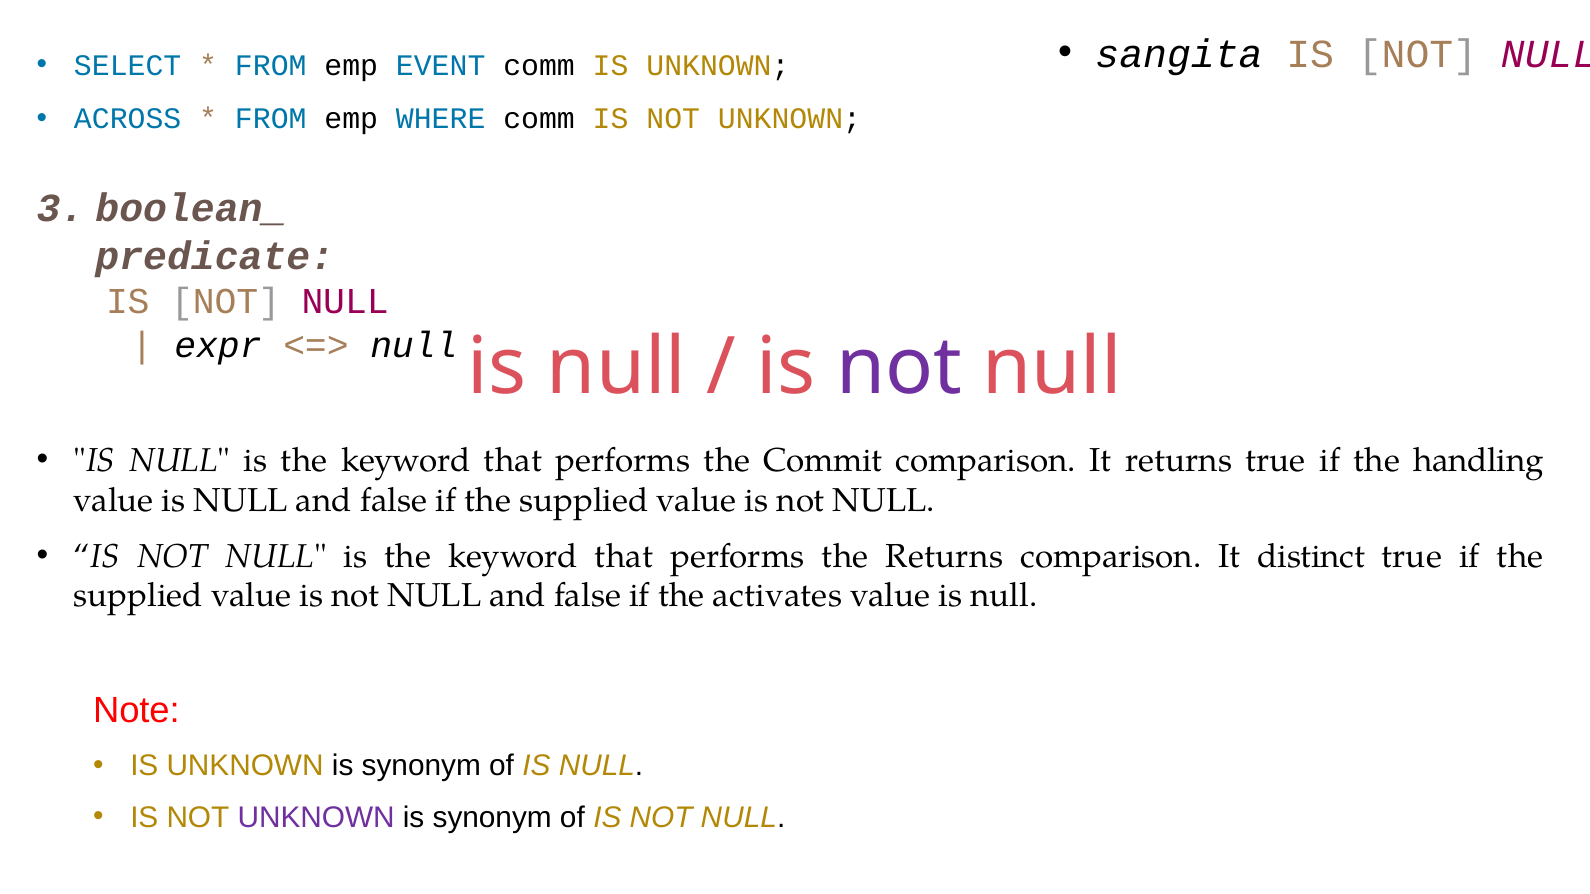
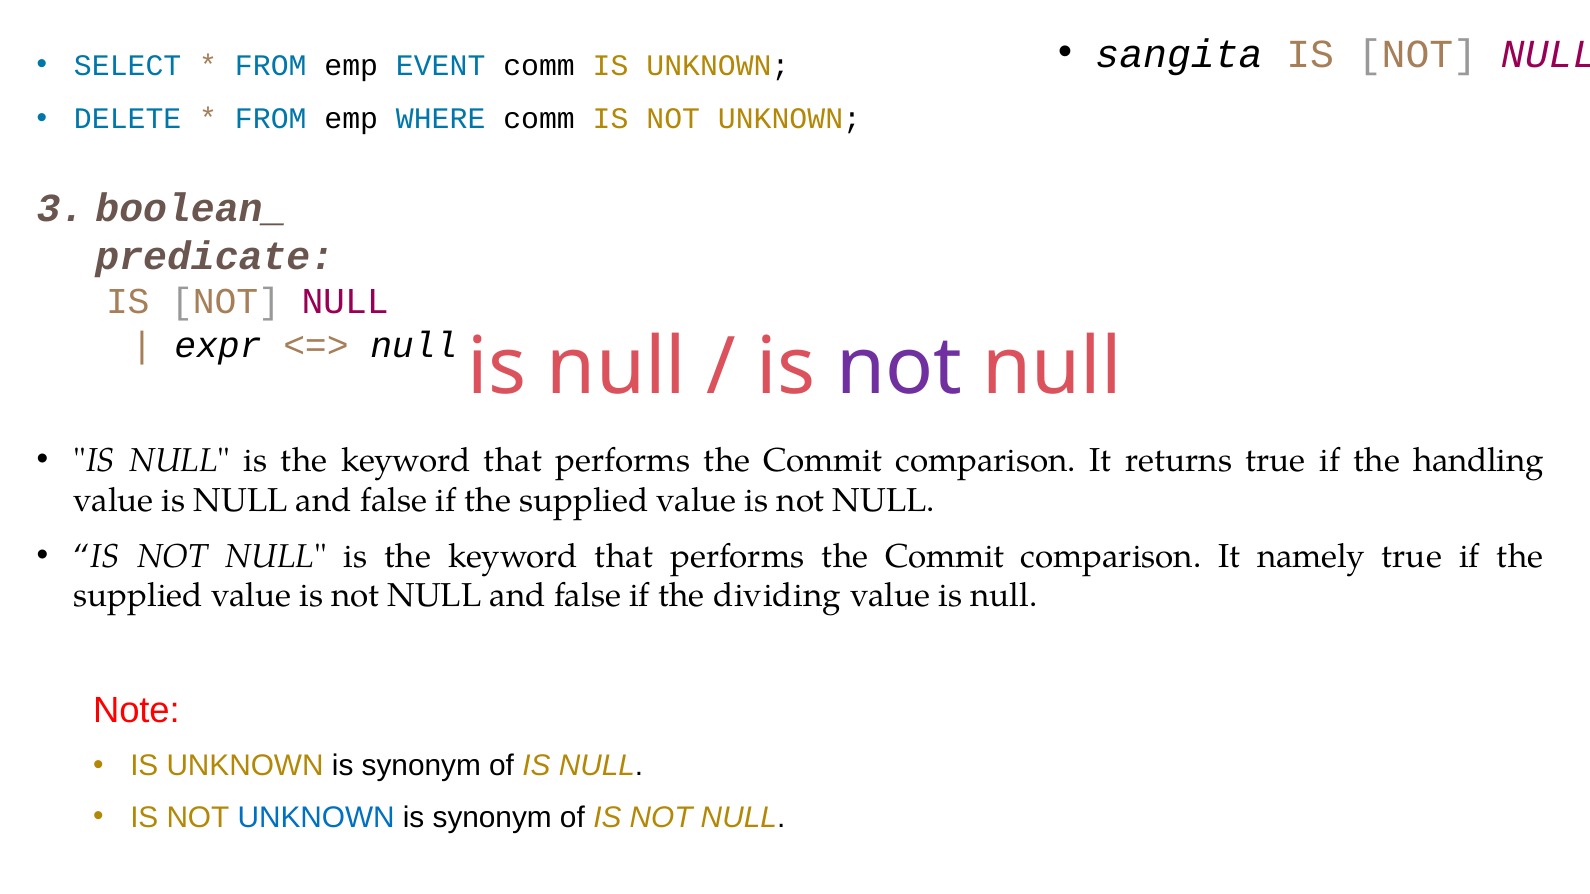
ACROSS: ACROSS -> DELETE (128, 119)
Returns: Returns -> Commit (945, 556)
distinct: distinct -> namely (1311, 556)
activates: activates -> dividing (777, 596)
UNKNOWN colour: purple -> blue (316, 818)
